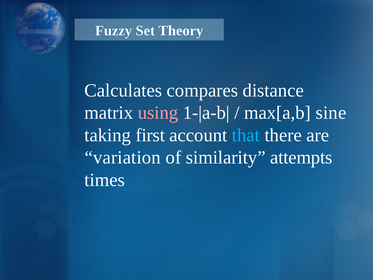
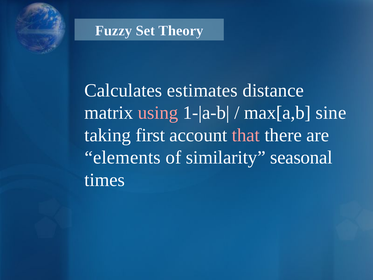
compares: compares -> estimates (202, 90)
that colour: light blue -> pink (246, 135)
variation: variation -> elements (123, 157)
attempts: attempts -> seasonal (301, 157)
